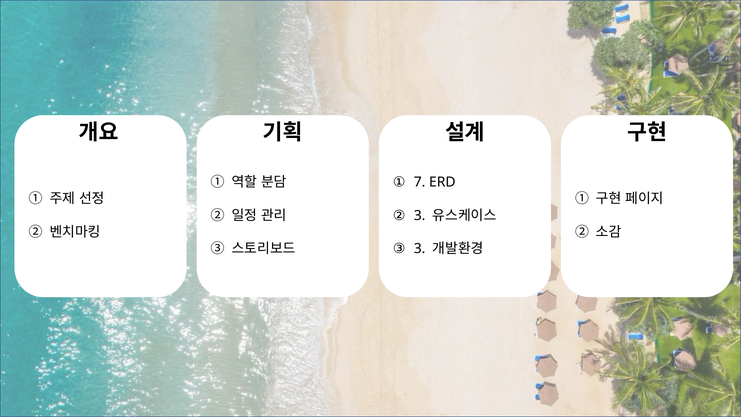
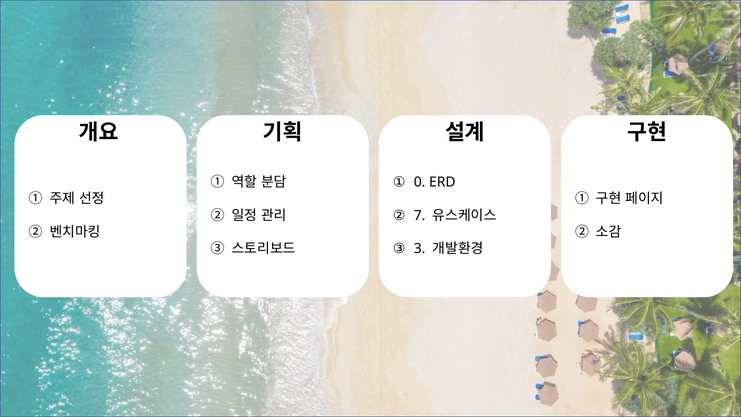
7: 7 -> 0 (420, 182)
3: 3 -> 7 (420, 215)
